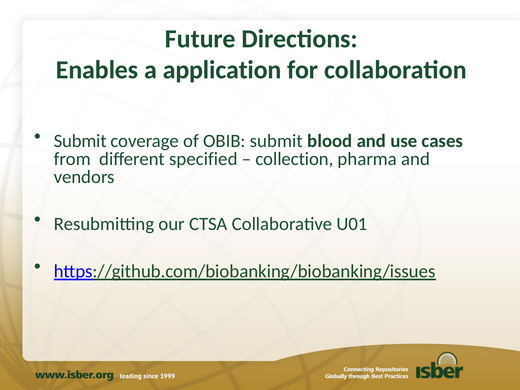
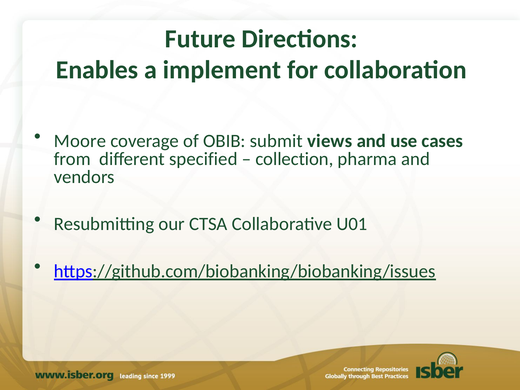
application: application -> implement (222, 70)
Submit: Submit -> Moore (80, 141)
blood: blood -> views (330, 141)
